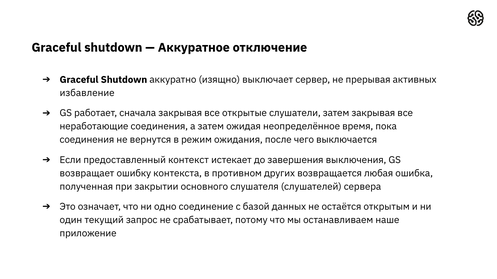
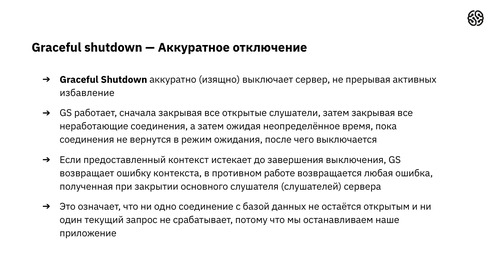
других: других -> работе (280, 174)
